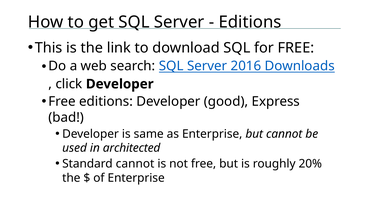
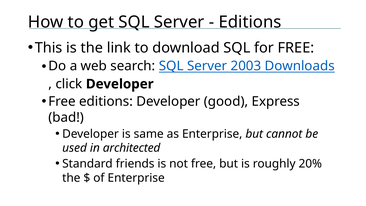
2016: 2016 -> 2003 (246, 66)
Standard cannot: cannot -> friends (135, 164)
